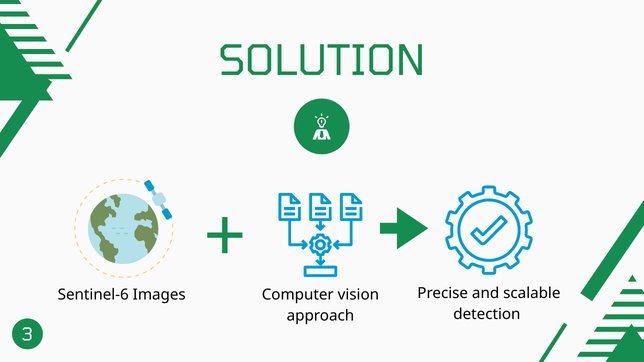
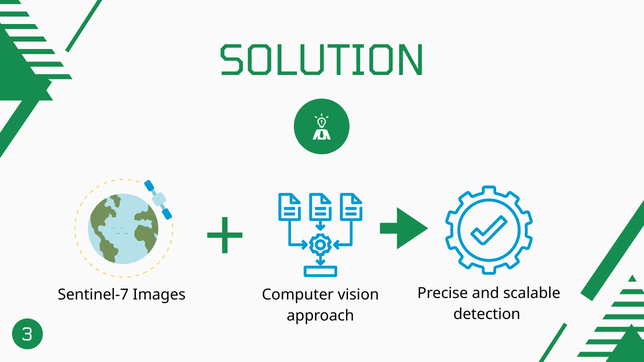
Sentinel-6: Sentinel-6 -> Sentinel-7 (93, 295)
